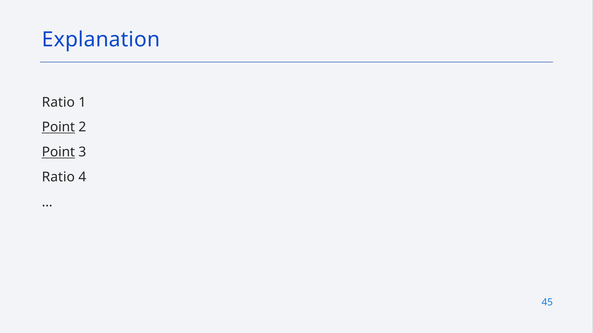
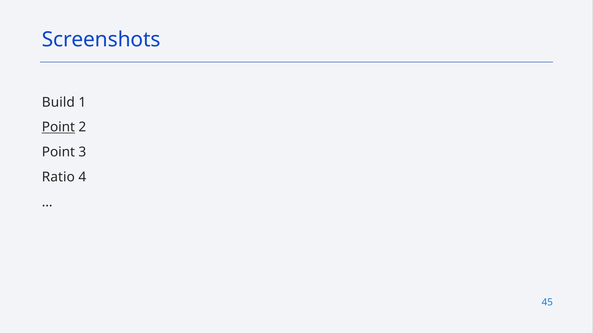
Explanation: Explanation -> Screenshots (101, 40)
Ratio: Ratio -> Build (58, 102)
Point underline: present -> none (58, 152)
